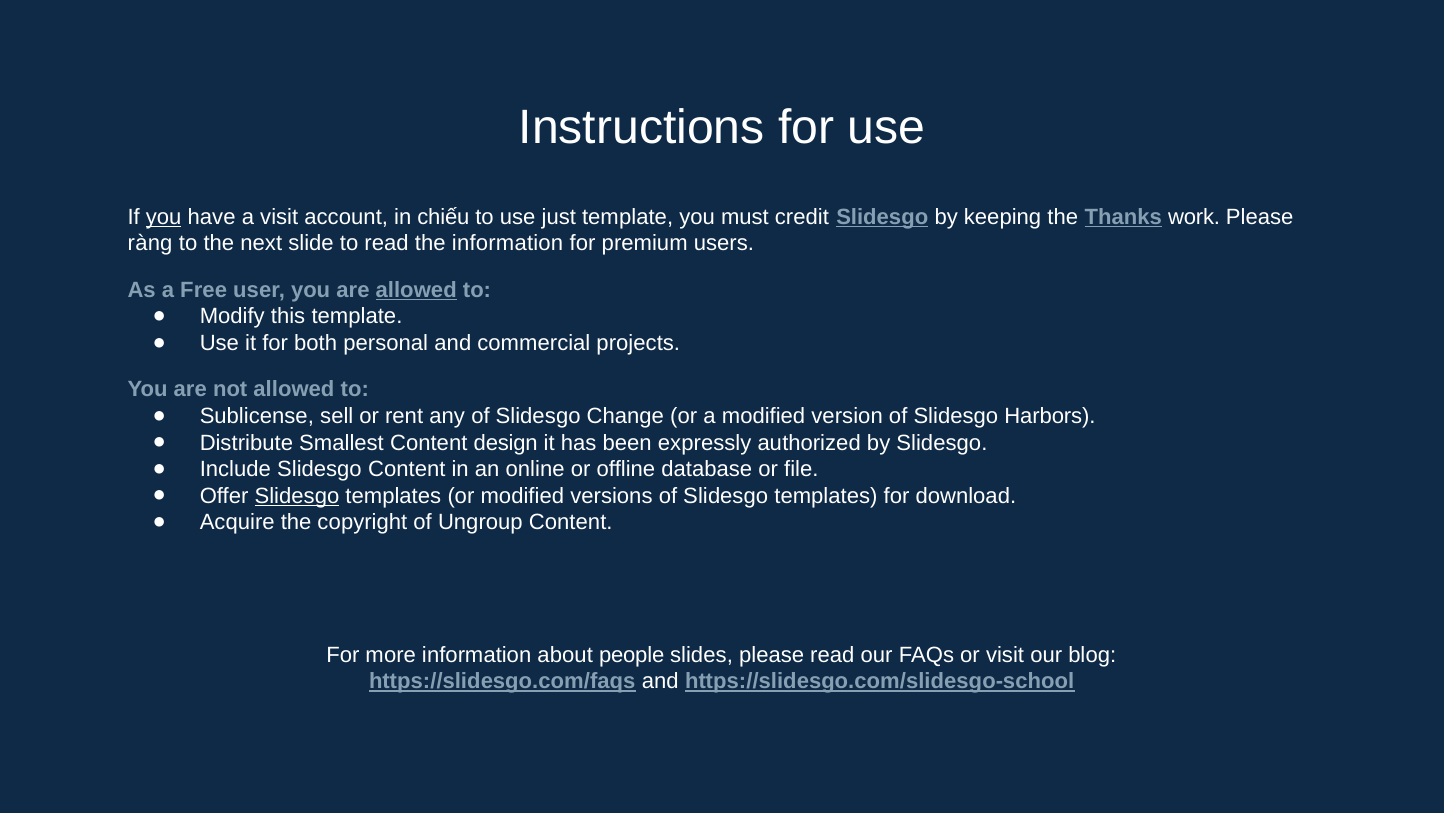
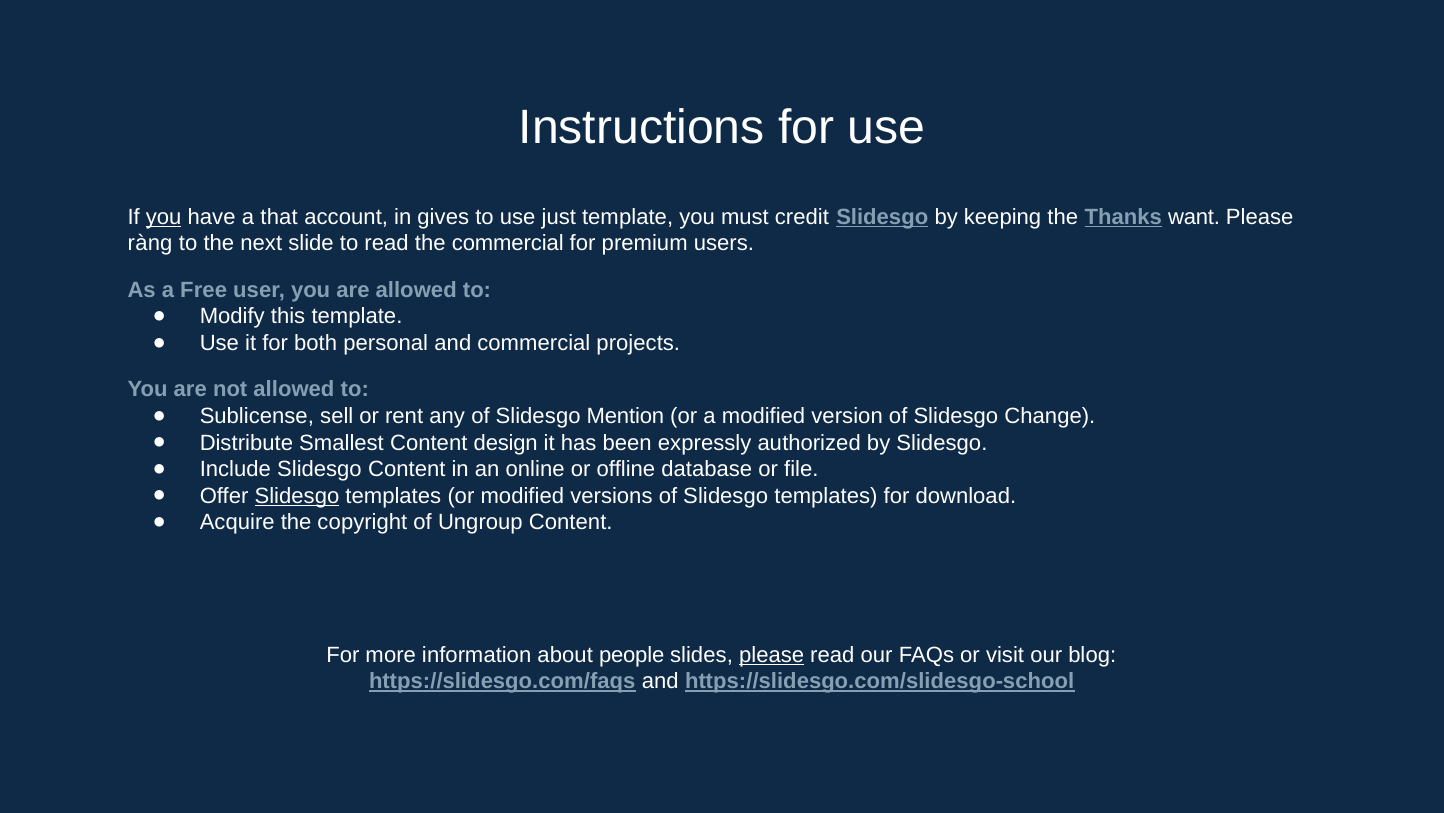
a visit: visit -> that (279, 217)
chiếu: chiếu -> gives (443, 217)
work: work -> want (1194, 217)
the information: information -> commercial (508, 243)
allowed underline: present -> none (416, 290)
Change: Change -> Mention (625, 416)
Harbors: Harbors -> Change (1050, 416)
please underline: none -> present (772, 654)
